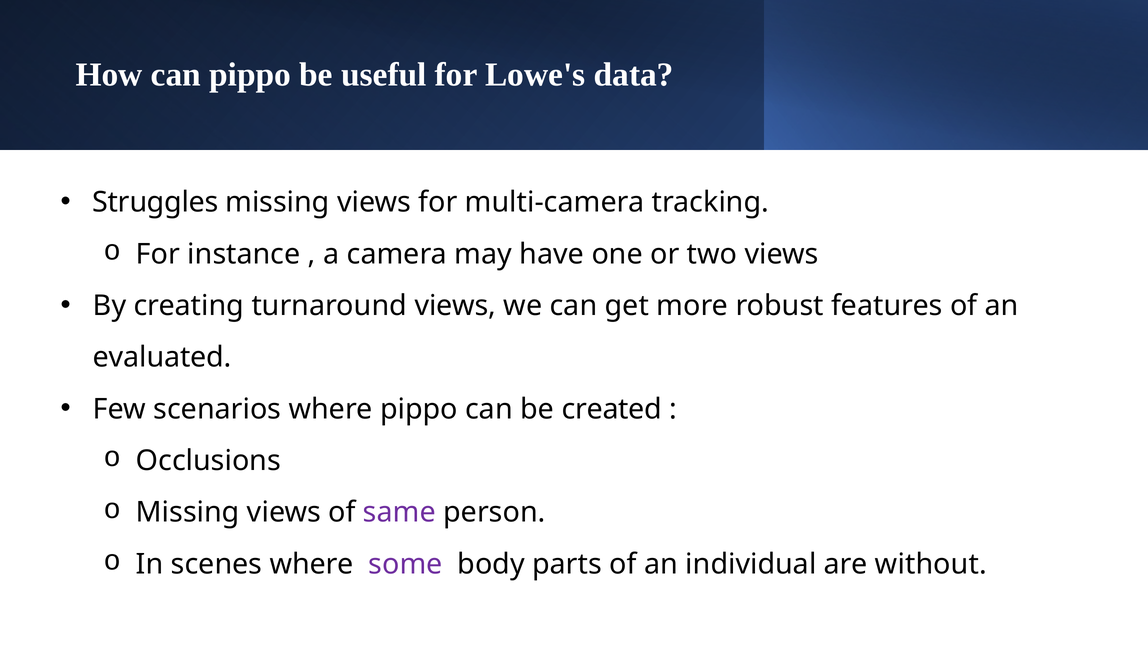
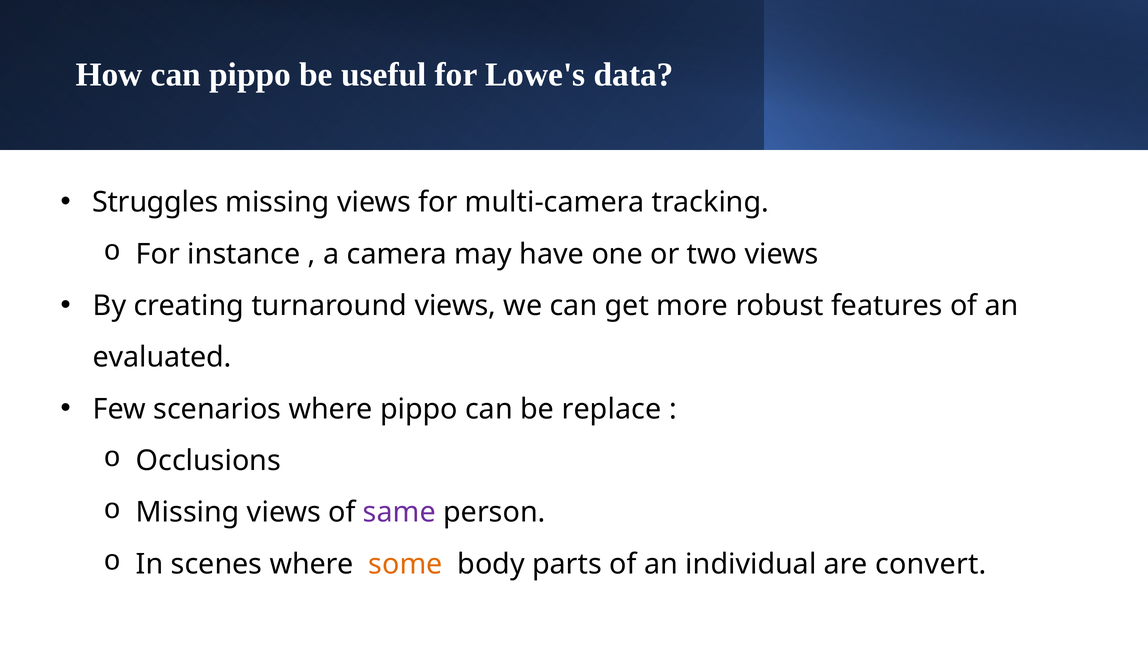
created: created -> replace (612, 409)
some colour: purple -> orange (405, 564)
without: without -> convert (931, 564)
